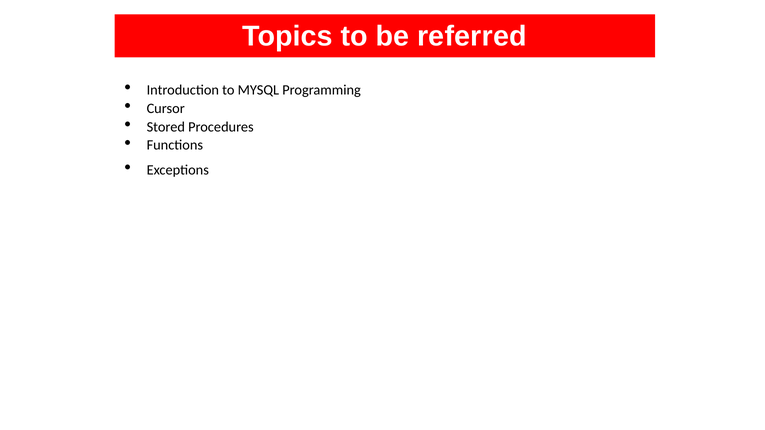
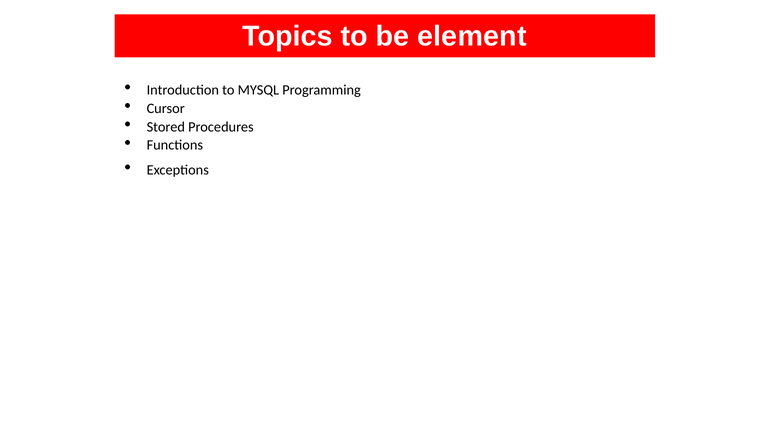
referred: referred -> element (472, 36)
